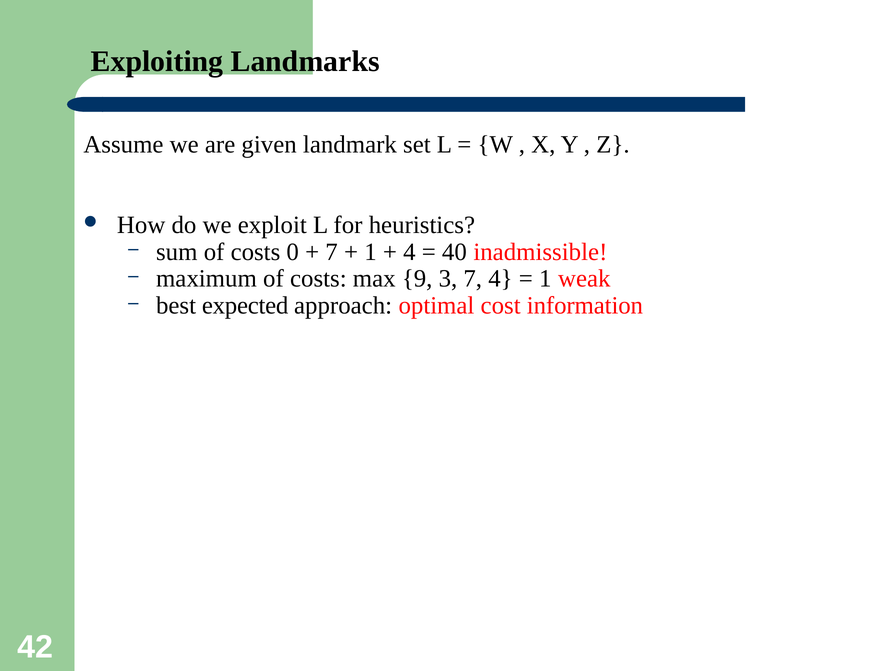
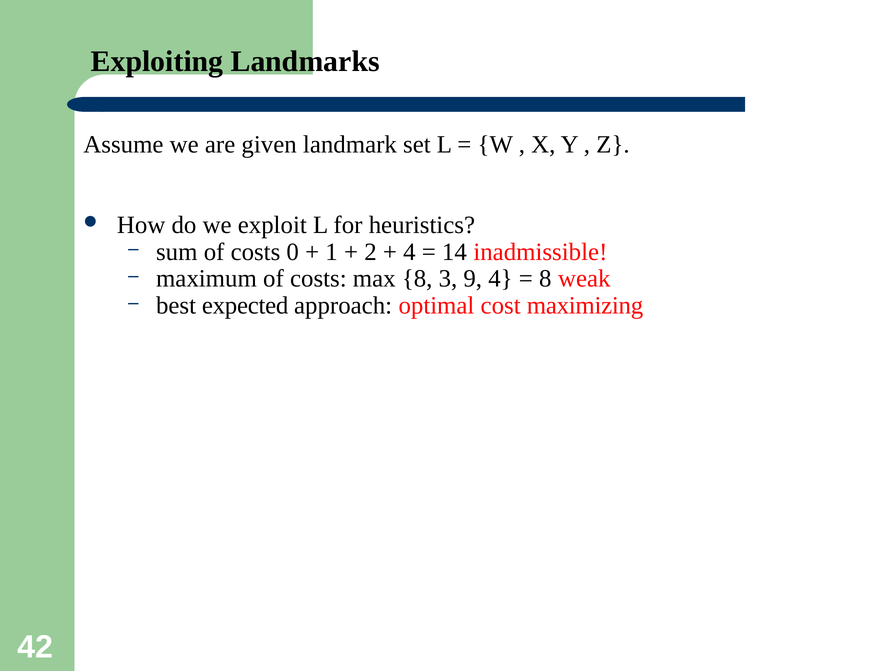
7: 7 -> 1 (332, 252)
1: 1 -> 2 (370, 252)
40: 40 -> 14 (454, 252)
max 9: 9 -> 8 (417, 278)
3 7: 7 -> 9 (473, 278)
1: 1 -> 8 (545, 278)
information: information -> maximizing (585, 305)
